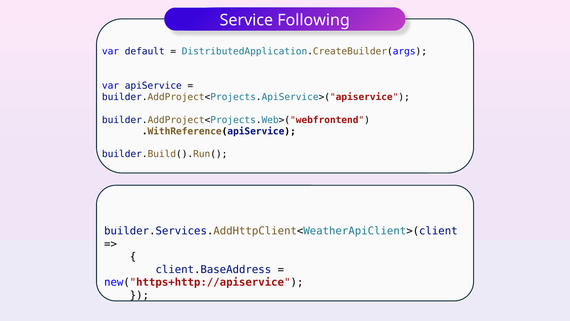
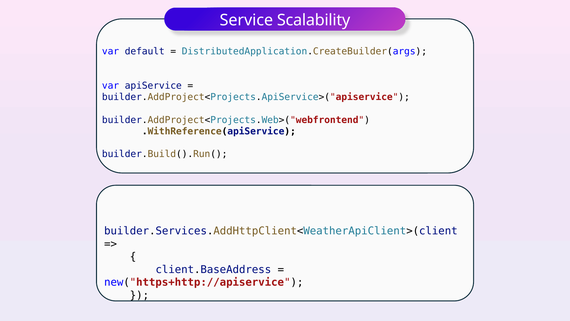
Following: Following -> Scalability (314, 20)
